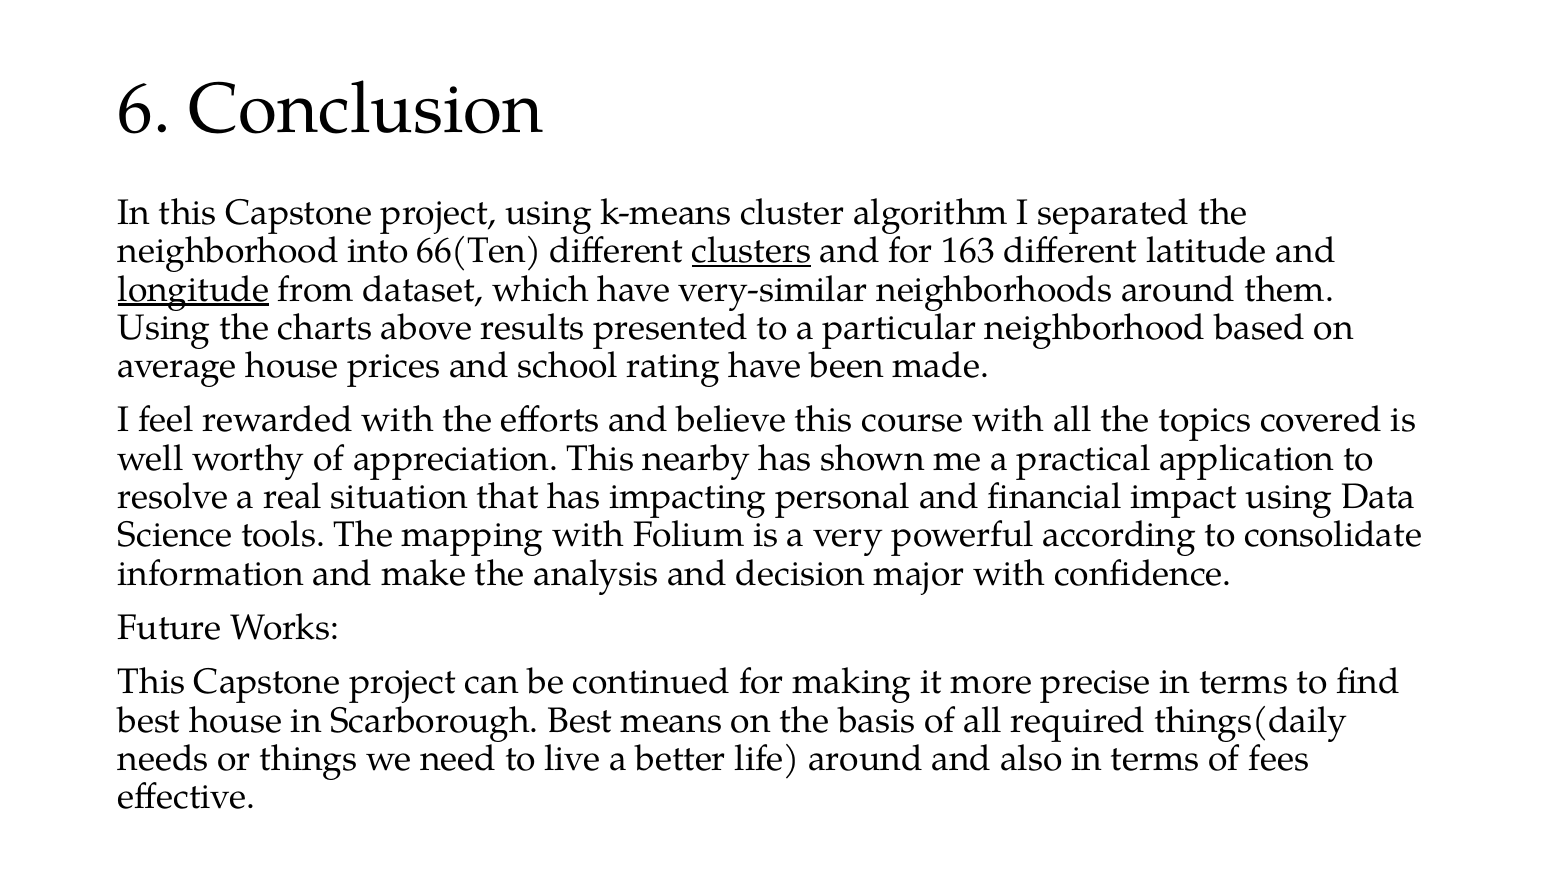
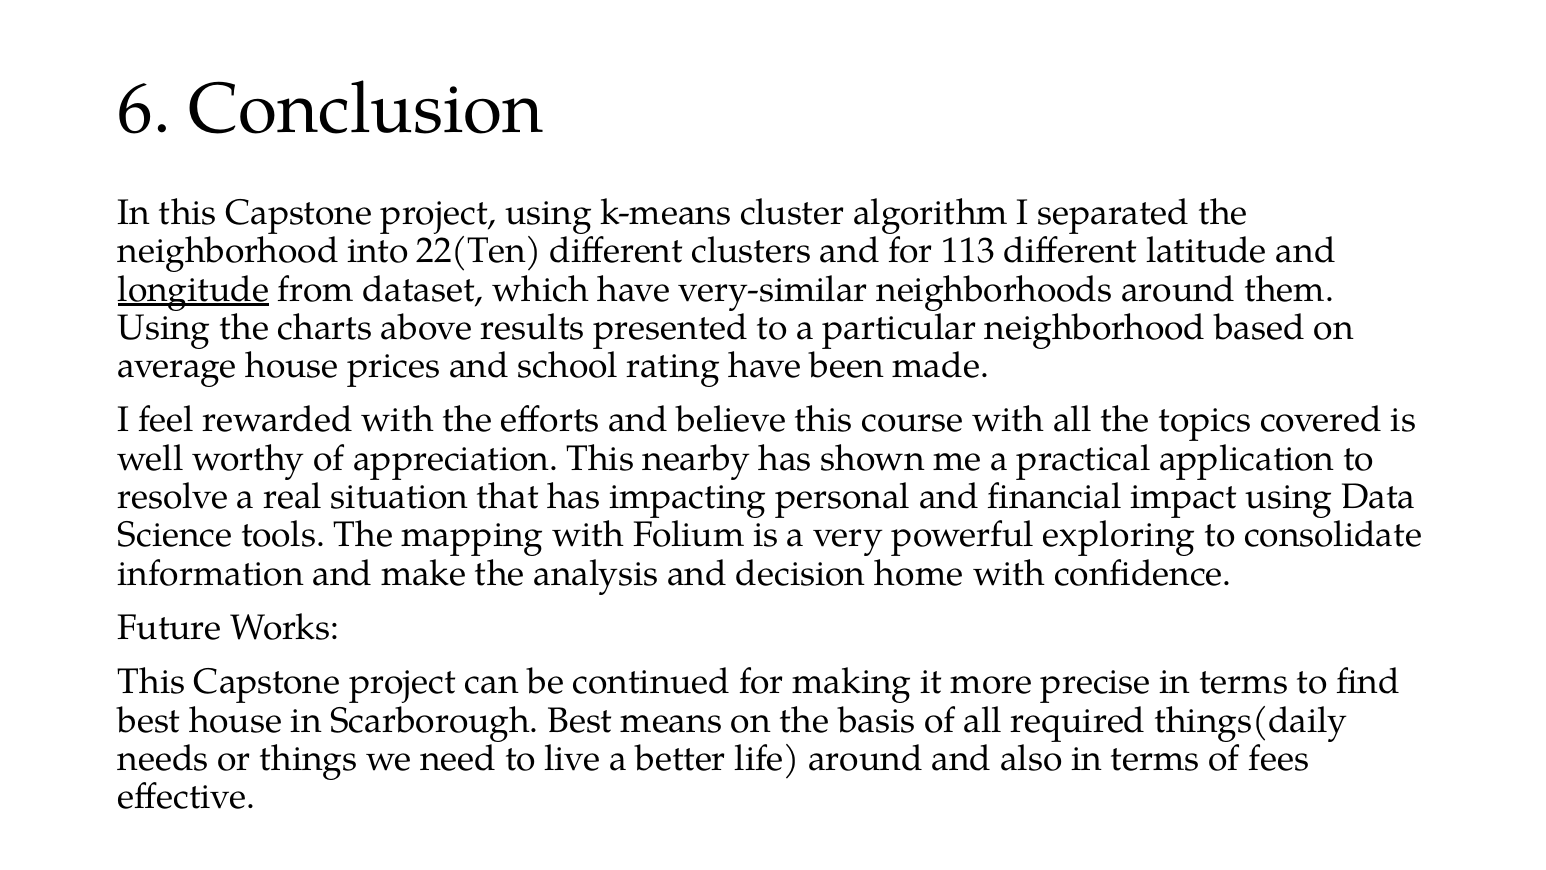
66(Ten: 66(Ten -> 22(Ten (479, 251)
clusters underline: present -> none (751, 251)
163: 163 -> 113 (968, 251)
according: according -> exploring (1119, 535)
major: major -> home (919, 573)
